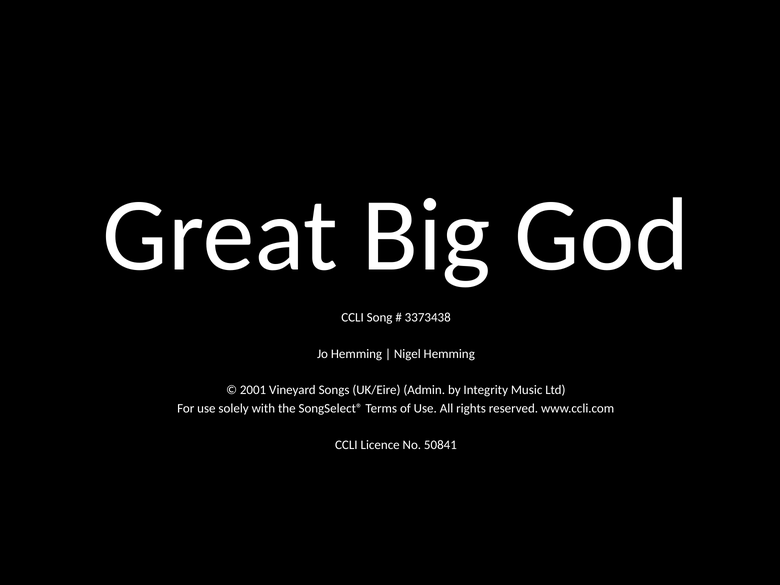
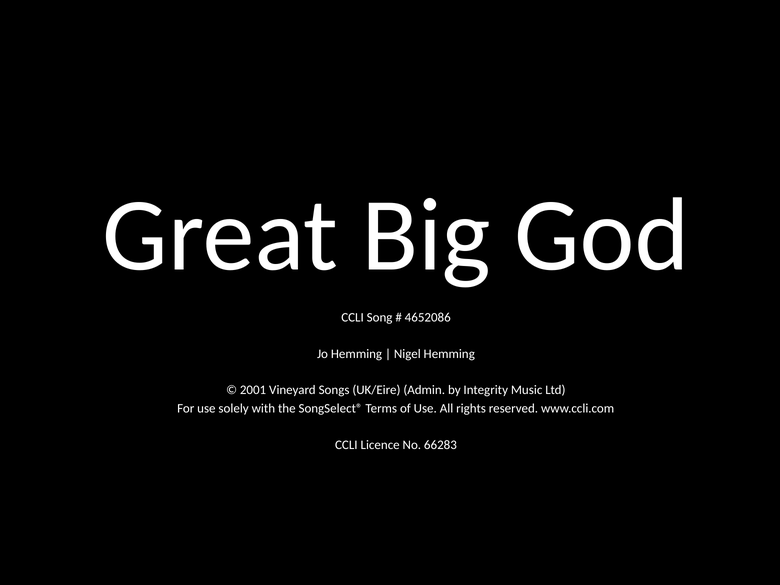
3373438: 3373438 -> 4652086 (428, 317)
50841: 50841 -> 66283 (440, 445)
